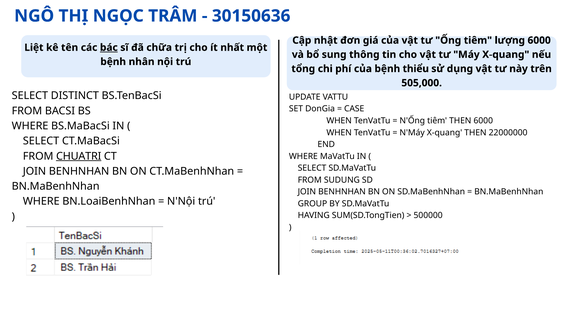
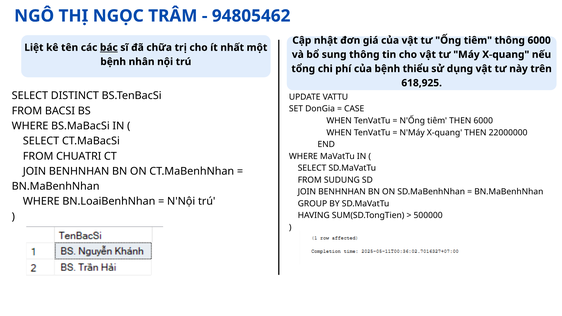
30150636: 30150636 -> 94805462 (251, 16)
tiêm lượng: lượng -> thông (510, 40)
505,000: 505,000 -> 618,925 (422, 83)
CHUATRI underline: present -> none (79, 156)
